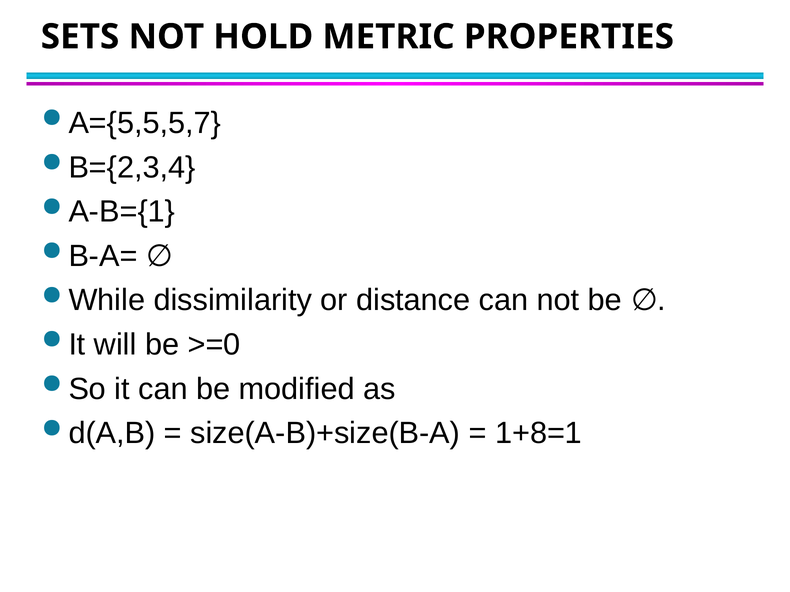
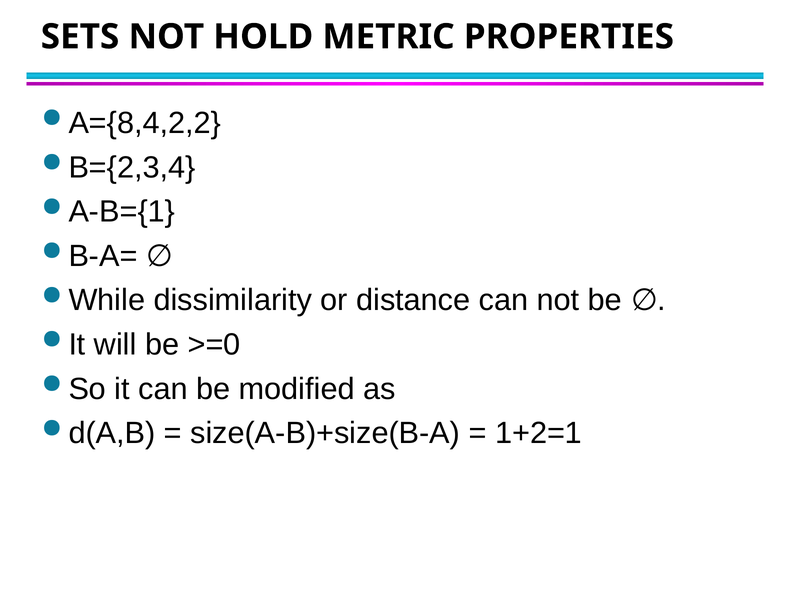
A={5,5,5,7: A={5,5,5,7 -> A={8,4,2,2 (145, 123)
1+8=1: 1+8=1 -> 1+2=1 (539, 434)
